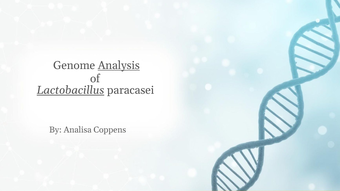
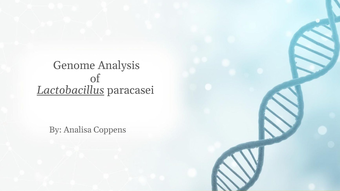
Analysis underline: present -> none (119, 66)
